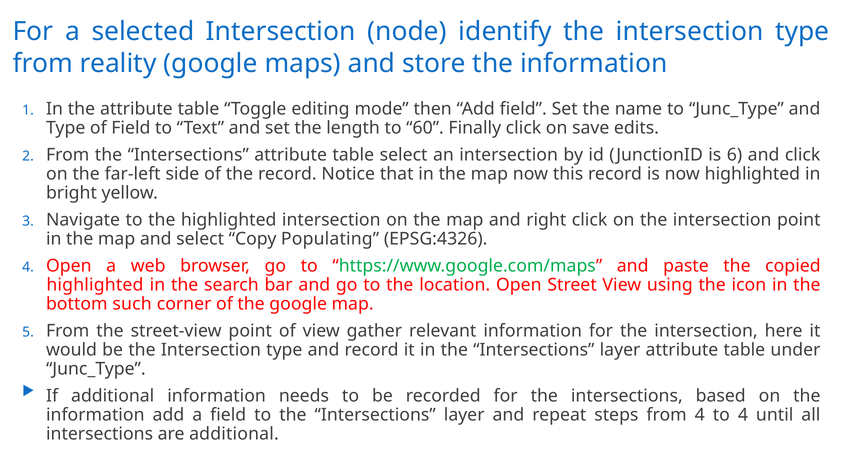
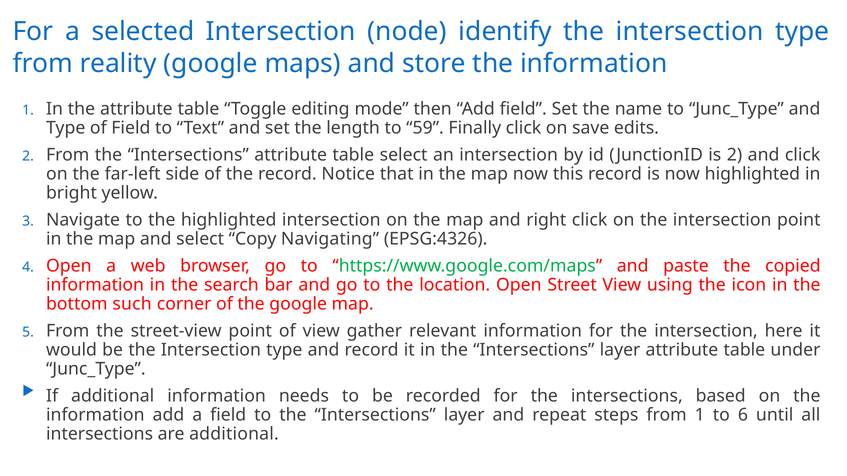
60: 60 -> 59 (425, 128)
is 6: 6 -> 2 (735, 155)
Populating: Populating -> Navigating (330, 239)
highlighted: highlighted -> information (95, 285)
from 4: 4 -> 1 (700, 415)
to 4: 4 -> 6 (743, 415)
